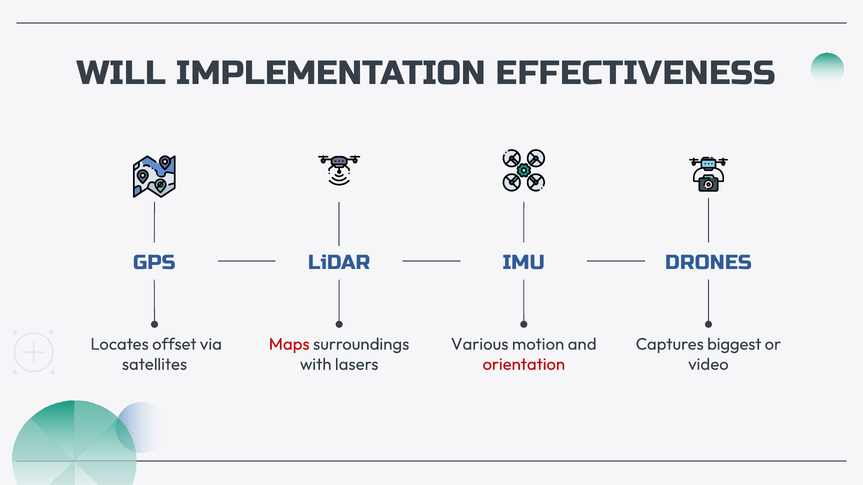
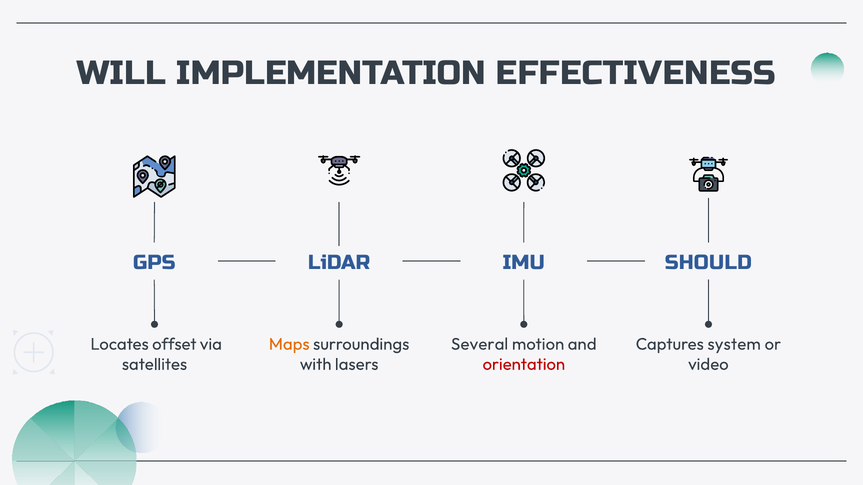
DRONES: DRONES -> SHOULD (708, 263)
Maps colour: red -> orange (289, 344)
Various: Various -> Several (480, 344)
biggest: biggest -> system (734, 344)
